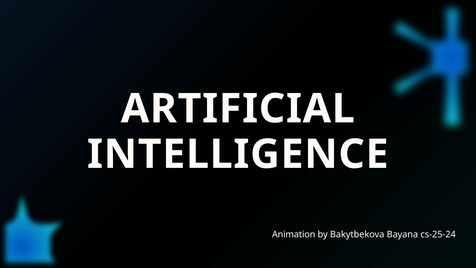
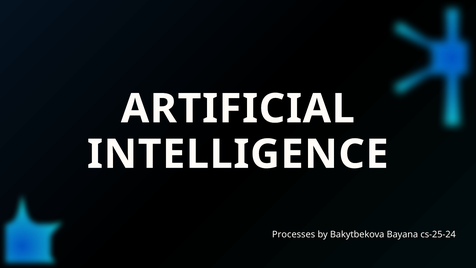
Animation: Animation -> Processes (294, 234)
